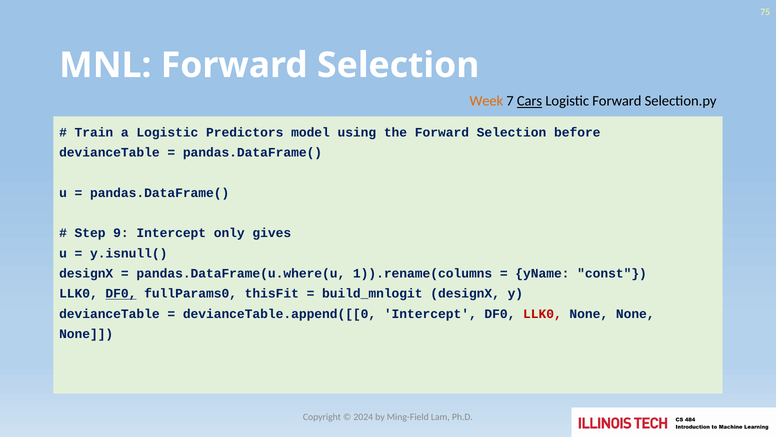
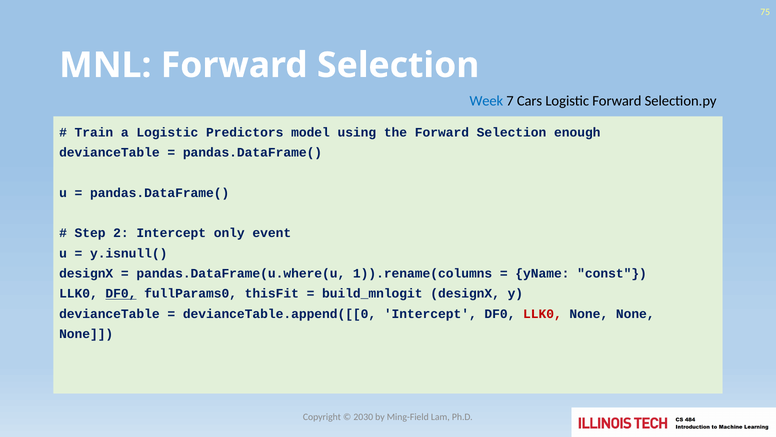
Week colour: orange -> blue (486, 101)
Cars underline: present -> none (530, 101)
before: before -> enough (577, 132)
9: 9 -> 2 (121, 233)
gives: gives -> event (272, 233)
2024: 2024 -> 2030 (363, 417)
